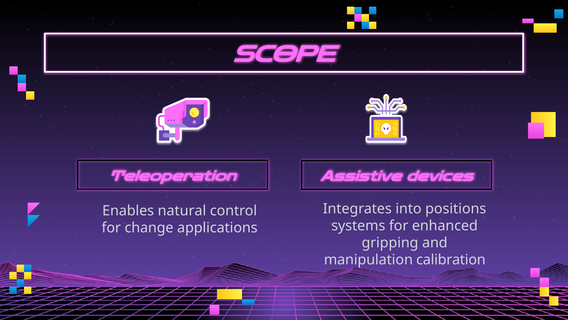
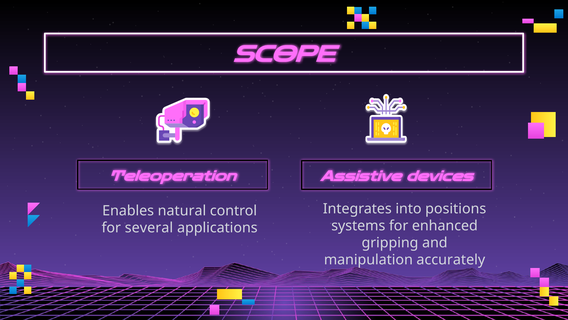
change: change -> several (149, 227)
calibration: calibration -> accurately (451, 260)
